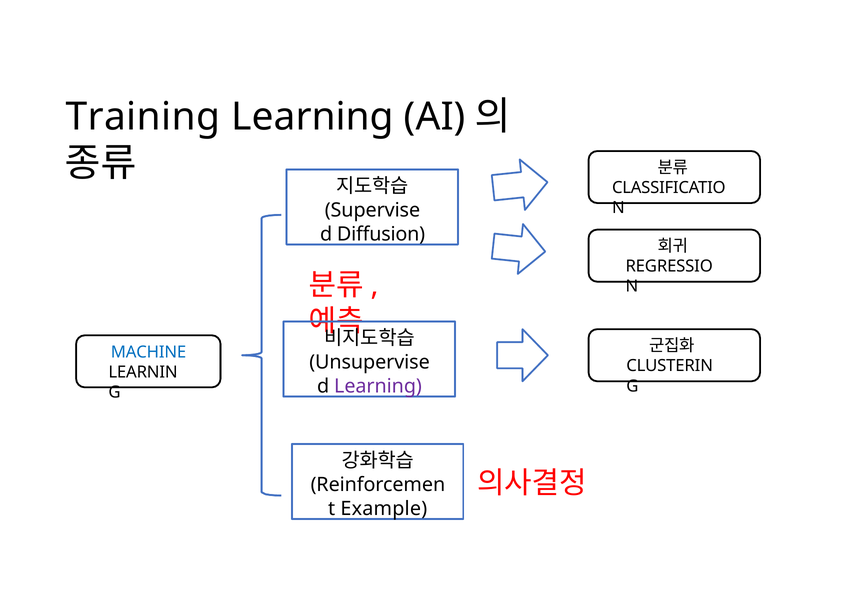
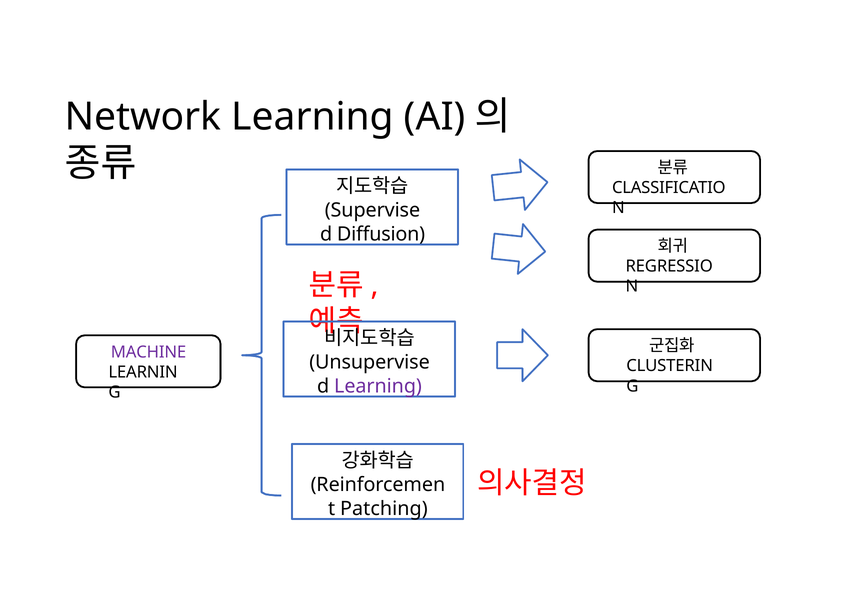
Training: Training -> Network (143, 117)
MACHINE colour: blue -> purple (149, 352)
Example: Example -> Patching (384, 508)
